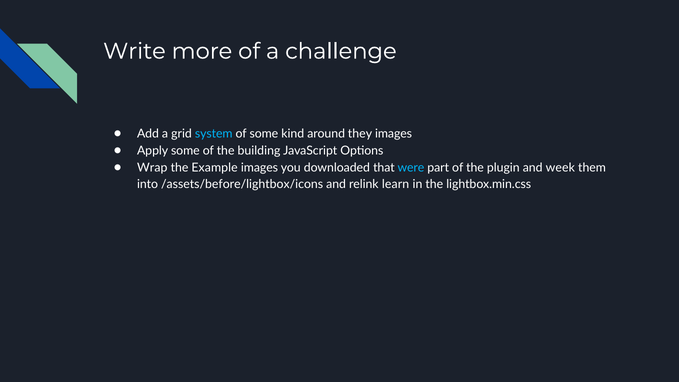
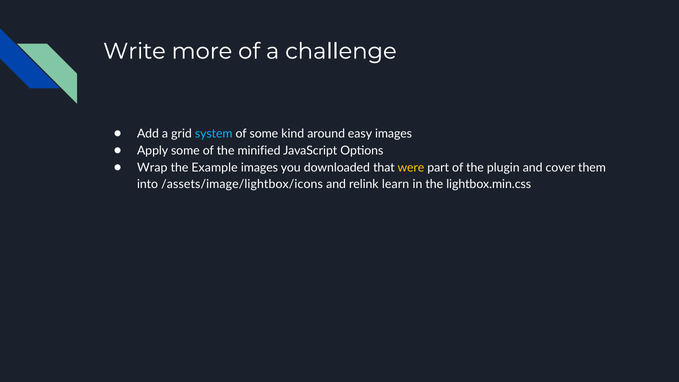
they: they -> easy (360, 134)
building: building -> minified (259, 151)
were colour: light blue -> yellow (411, 167)
week: week -> cover (560, 167)
/assets/before/lightbox/icons: /assets/before/lightbox/icons -> /assets/image/lightbox/icons (242, 184)
